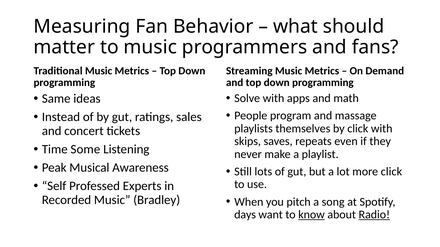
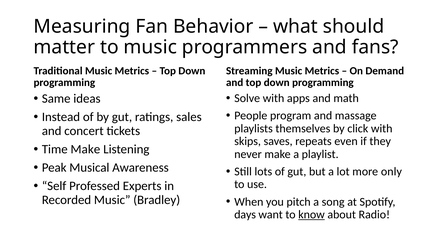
Time Some: Some -> Make (85, 150)
more click: click -> only (391, 172)
Radio underline: present -> none (374, 215)
